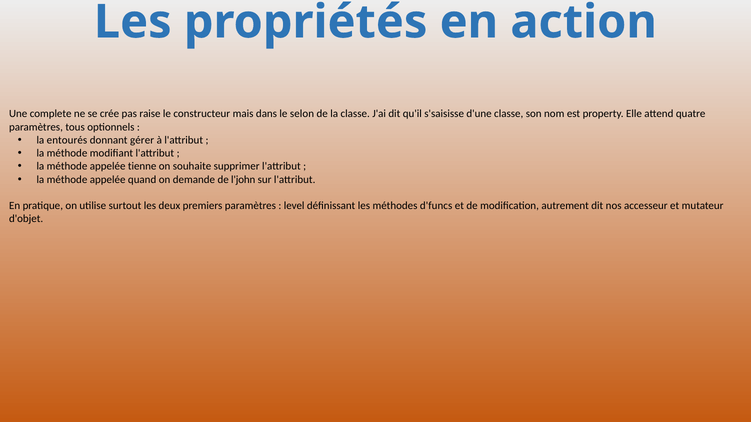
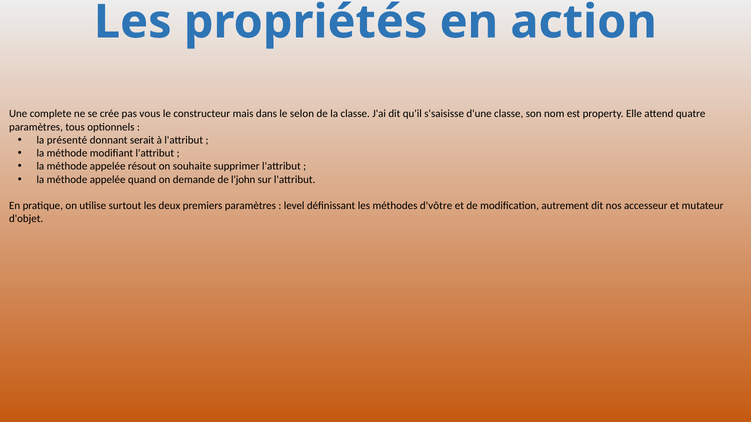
raise: raise -> vous (150, 114)
entourés: entourés -> présenté (67, 140)
gérer: gérer -> serait (142, 140)
tienne: tienne -> résout (142, 167)
d'funcs: d'funcs -> d'vôtre (436, 206)
